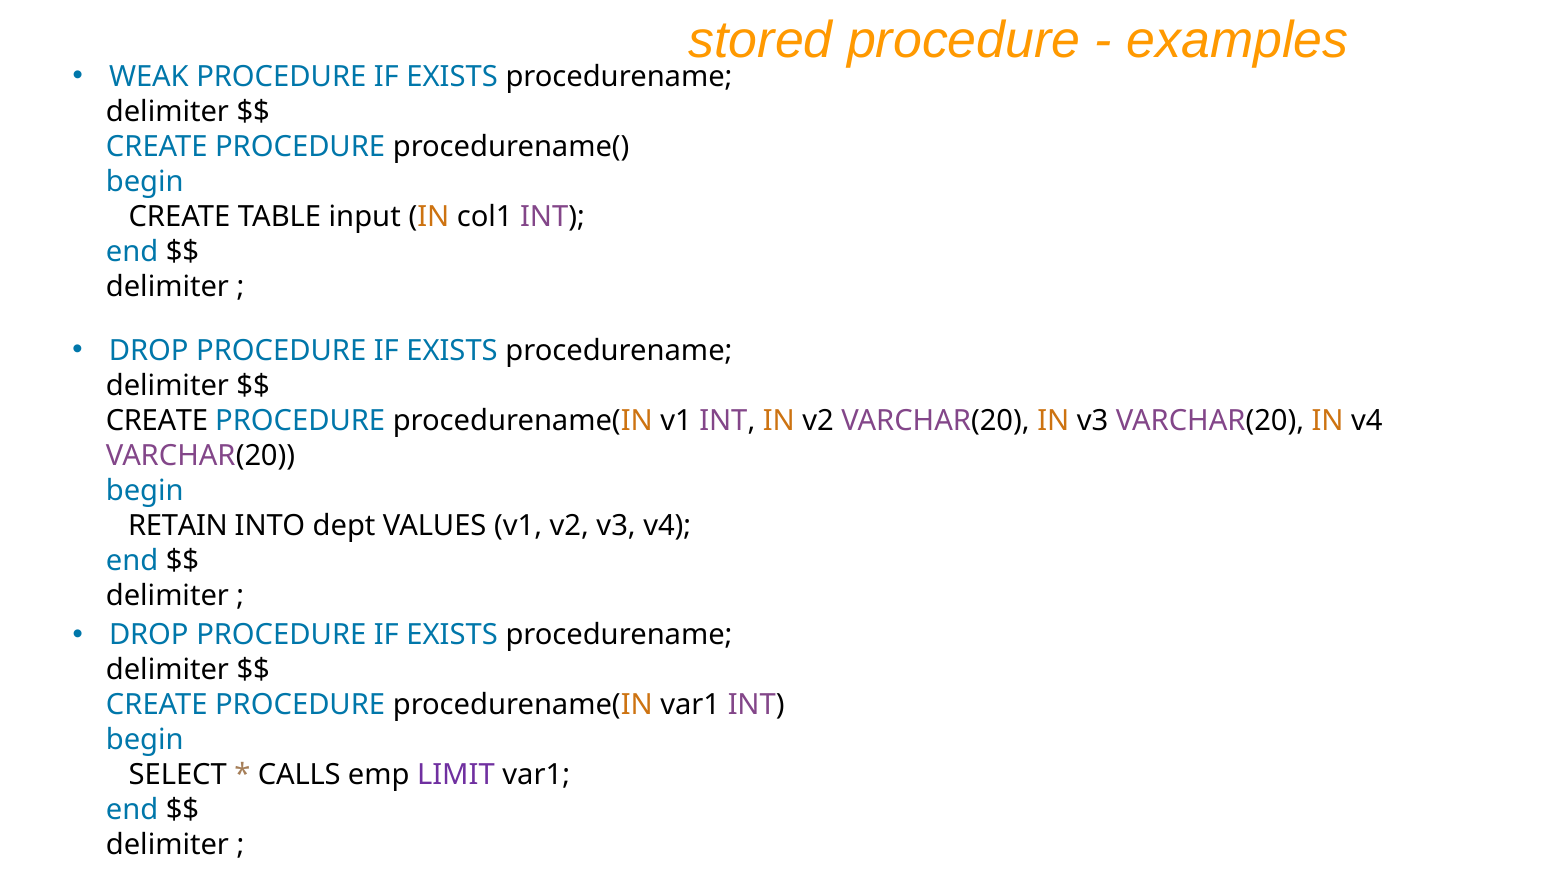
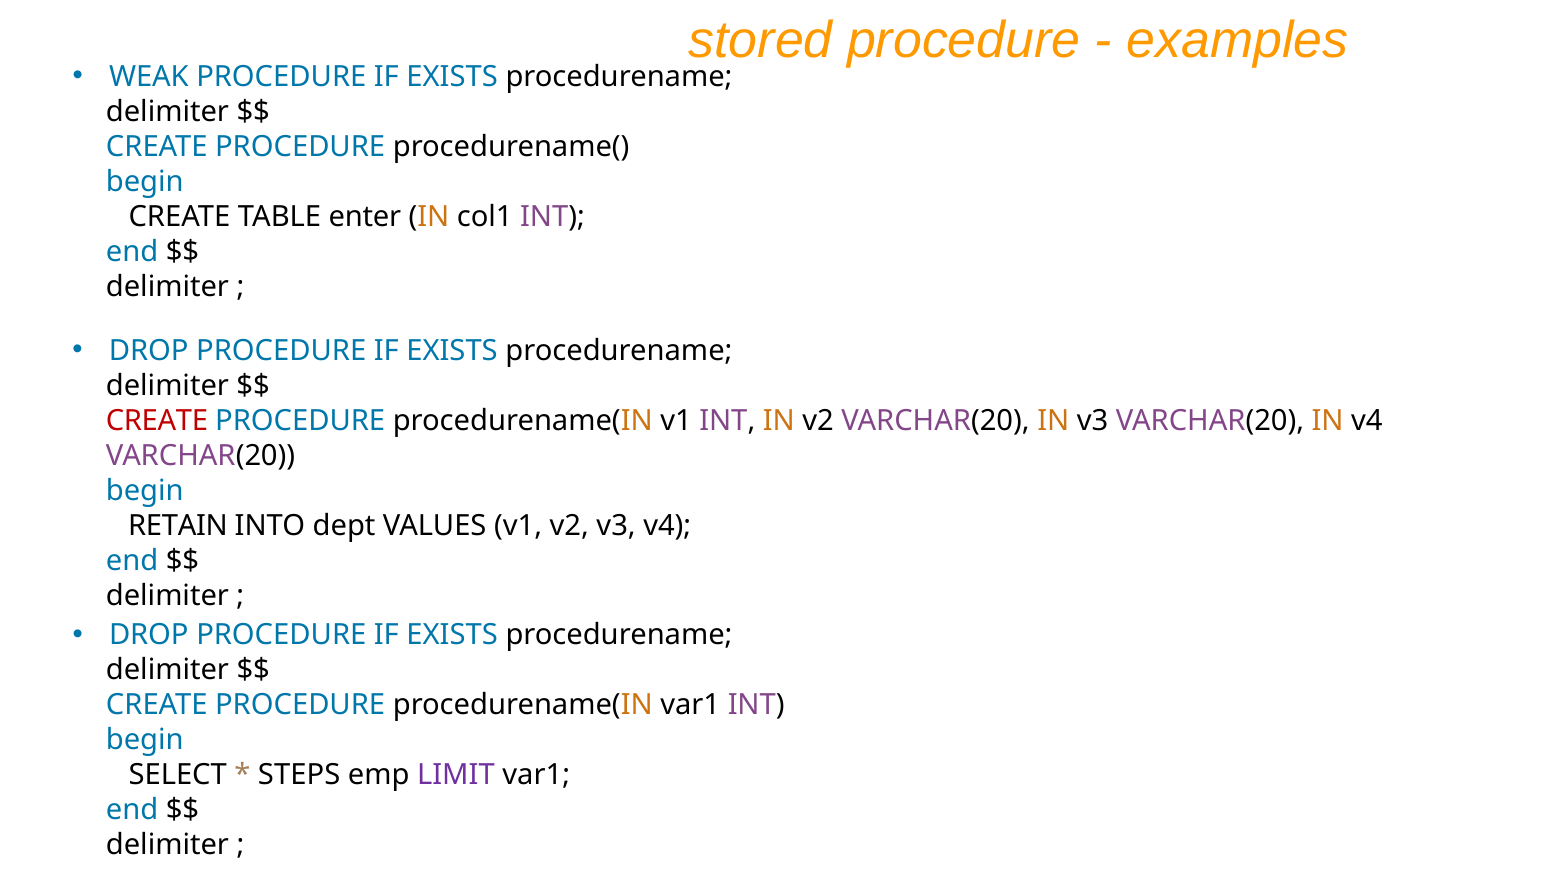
input: input -> enter (365, 217)
CREATE colour: black -> red (157, 420)
CALLS: CALLS -> STEPS (299, 775)
